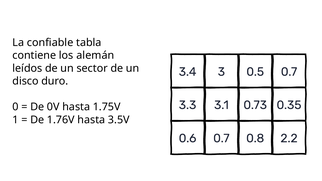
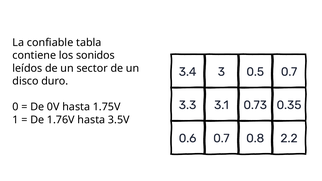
alemán: alemán -> sonidos (95, 55)
